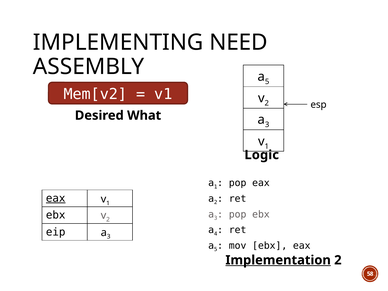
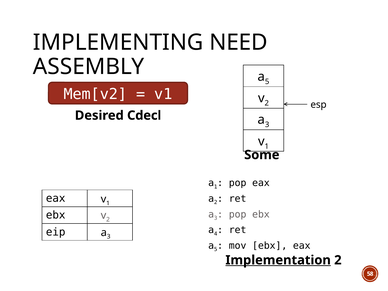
What: What -> Cdecl (144, 115)
Logic: Logic -> Some (262, 155)
eax underline: present -> none (56, 198)
